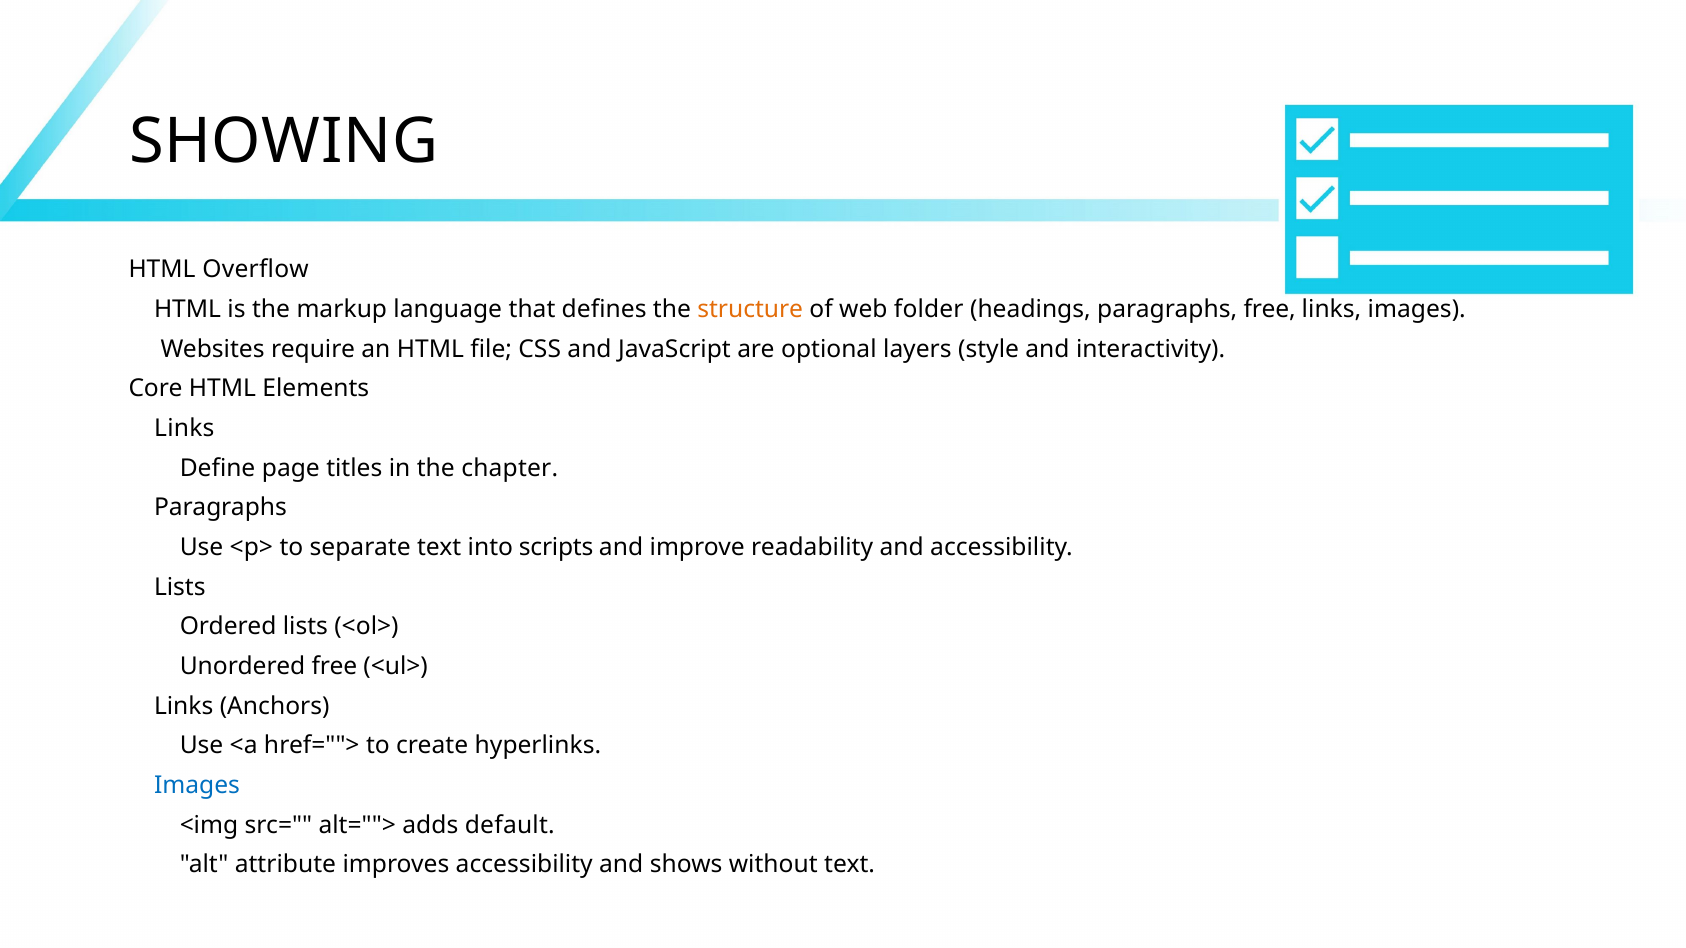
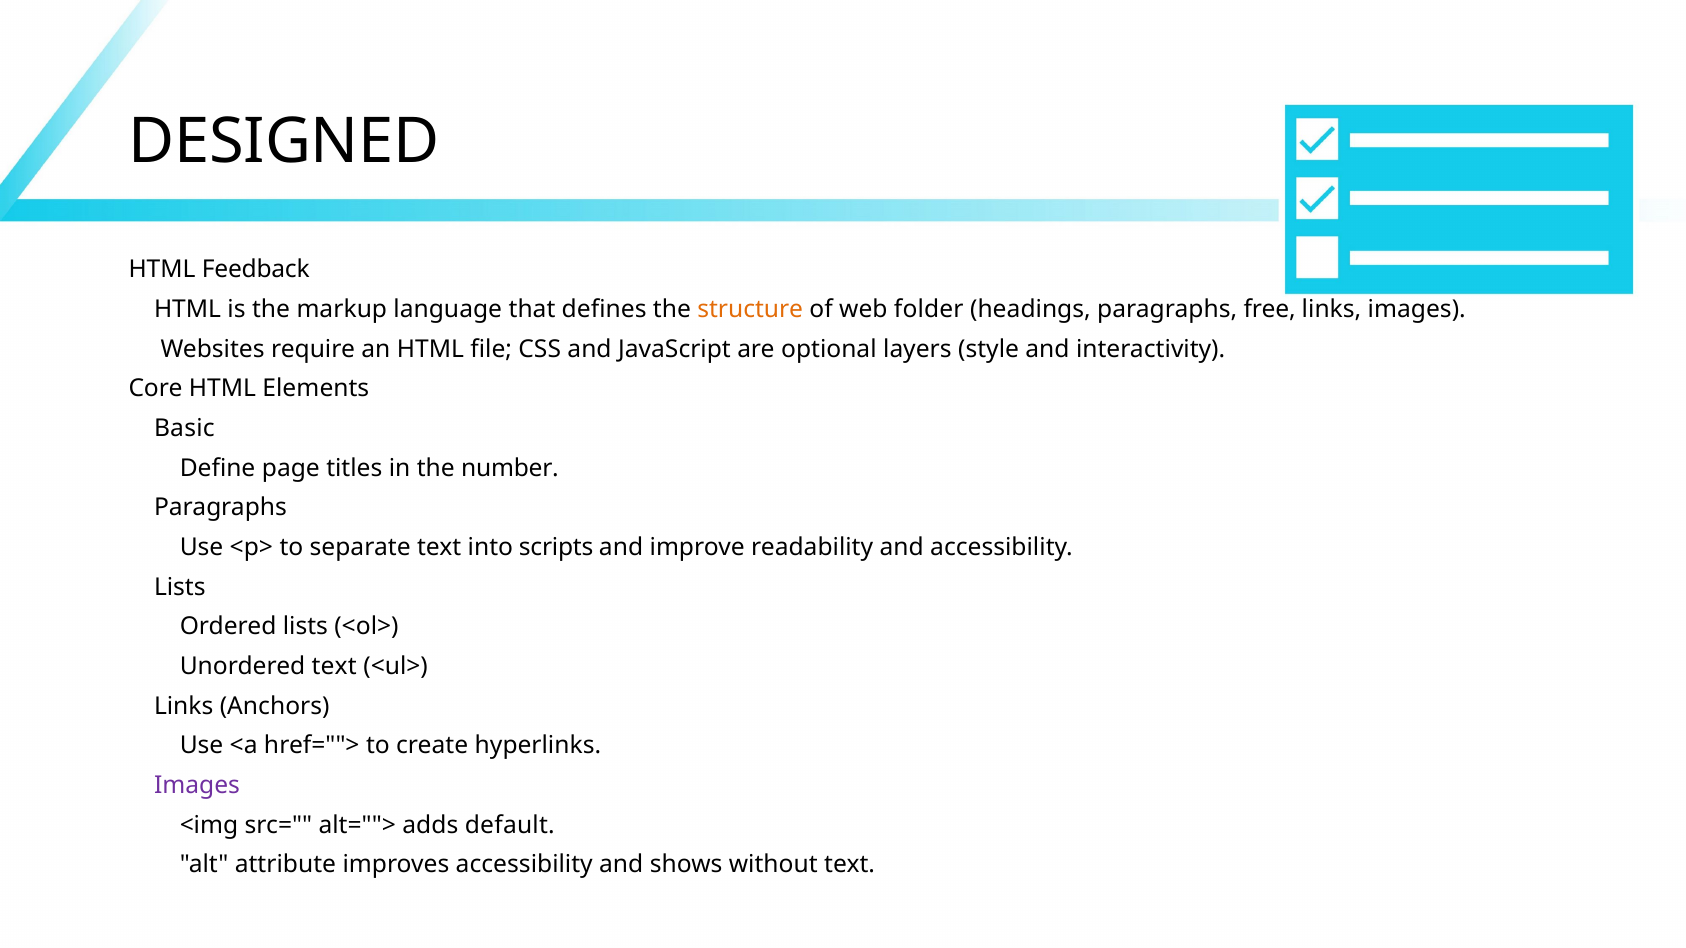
SHOWING: SHOWING -> DESIGNED (284, 142)
Overflow: Overflow -> Feedback (256, 270)
Links: Links -> Basic (184, 428)
chapter: chapter -> number (510, 468)
Unordered free: free -> text (334, 667)
Images colour: blue -> purple (197, 786)
